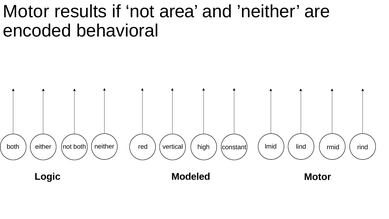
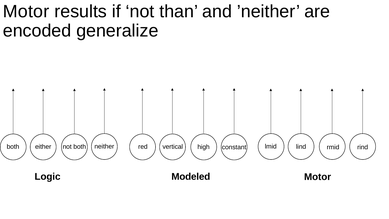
area: area -> than (179, 11)
behavioral: behavioral -> generalize (117, 31)
